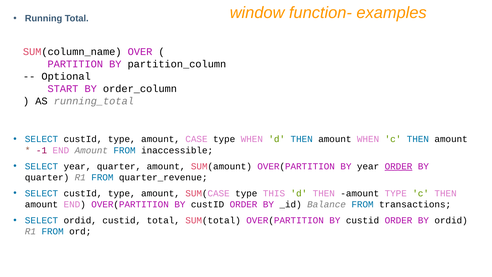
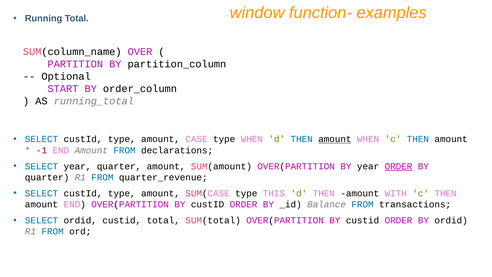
amount underline: none -> present (335, 139)
inaccessible: inaccessible -> declarations (177, 150)
amount TYPE: TYPE -> WITH (396, 193)
